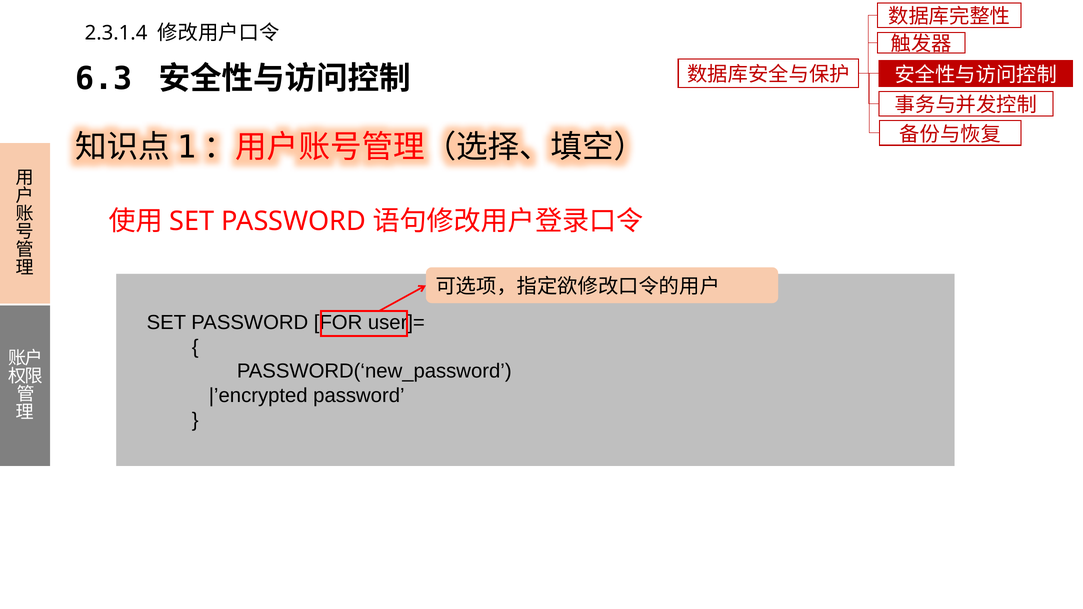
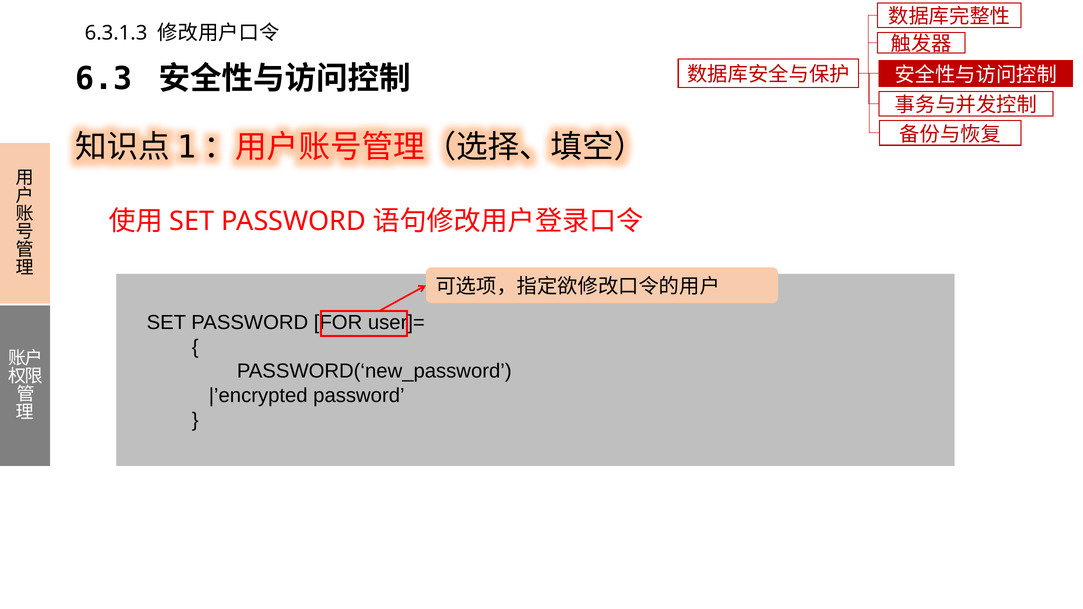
2.3.1.4: 2.3.1.4 -> 6.3.1.3 (116, 33)
